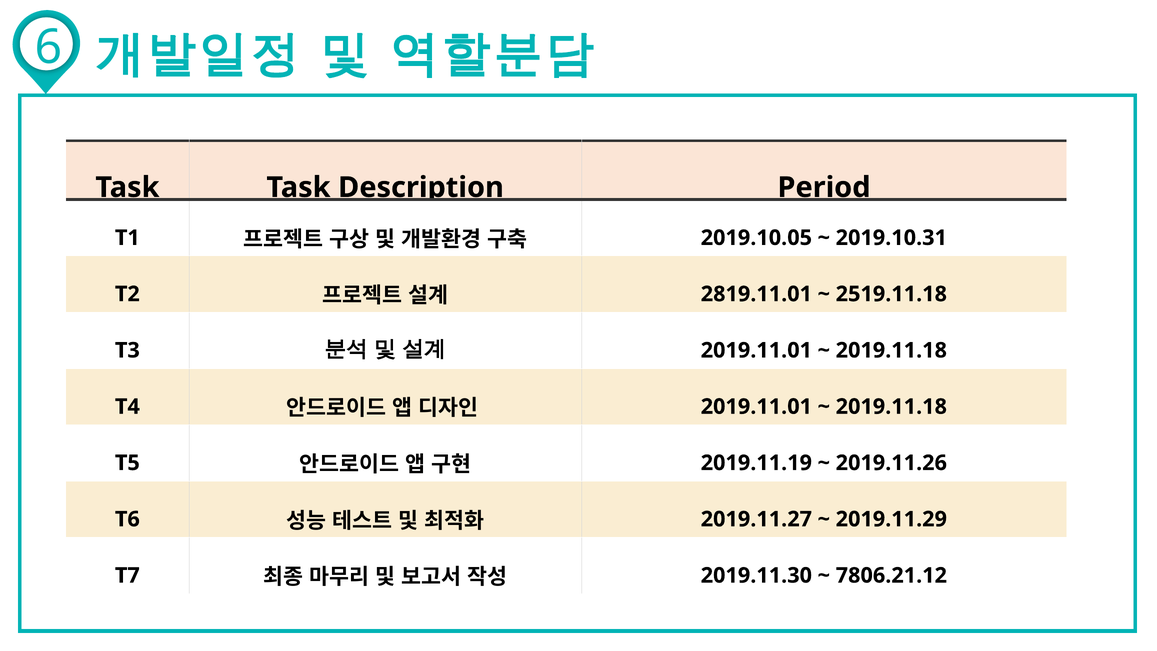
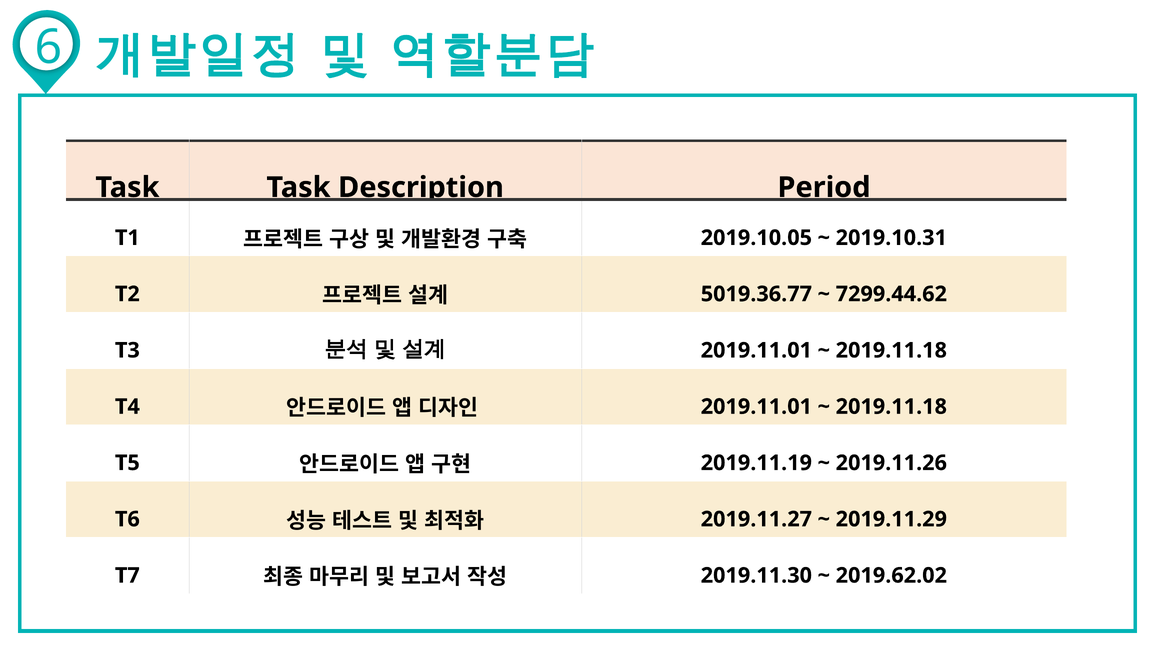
2819.11.01: 2819.11.01 -> 5019.36.77 (756, 294)
2519.11.18: 2519.11.18 -> 7299.44.62 (891, 294)
7806.21.12: 7806.21.12 -> 2019.62.02 (891, 575)
